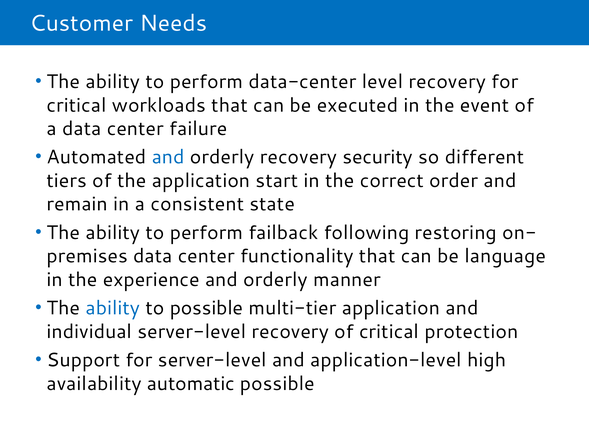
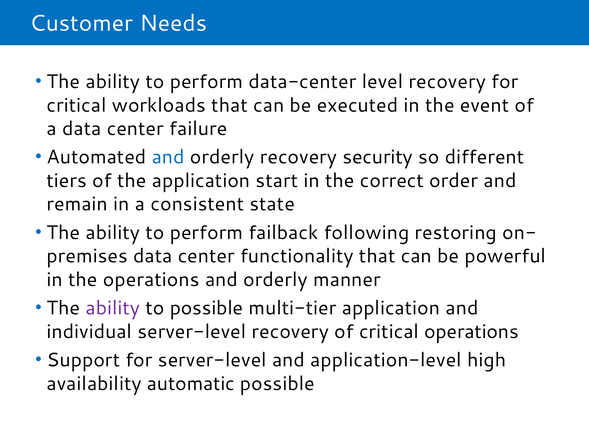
language: language -> powerful (505, 257)
the experience: experience -> operations (151, 280)
ability colour: blue -> purple (113, 309)
critical protection: protection -> operations (471, 332)
